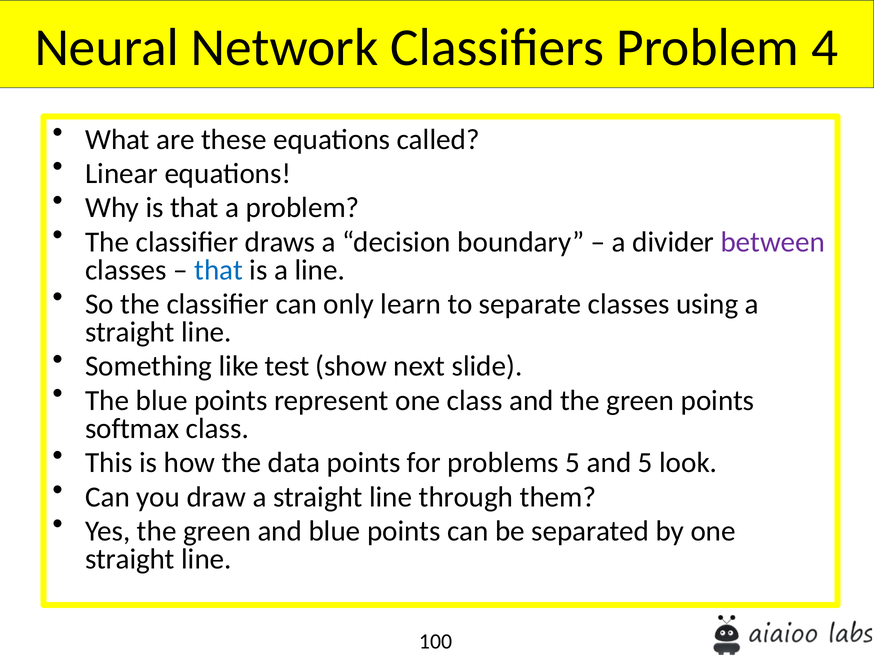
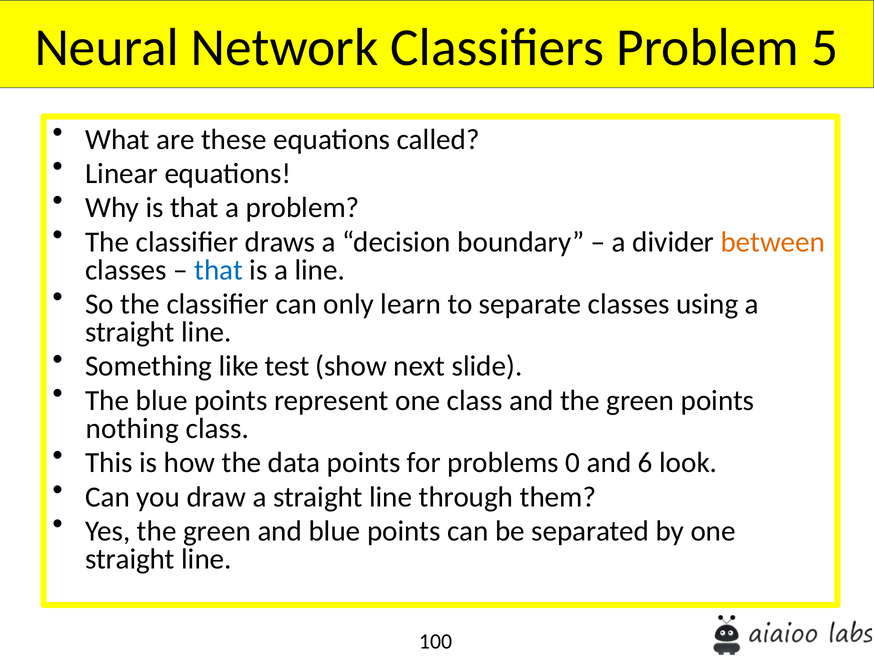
4: 4 -> 5 (825, 48)
between colour: purple -> orange (773, 242)
softmax: softmax -> nothing (132, 428)
problems 5: 5 -> 0 (573, 462)
and 5: 5 -> 6 (645, 462)
